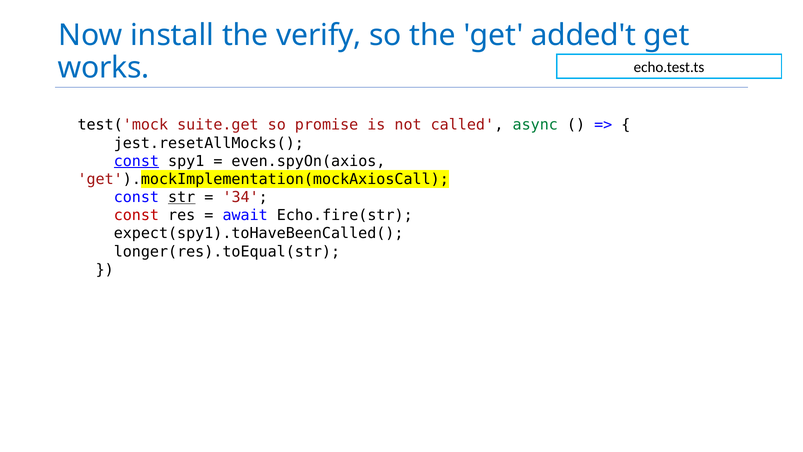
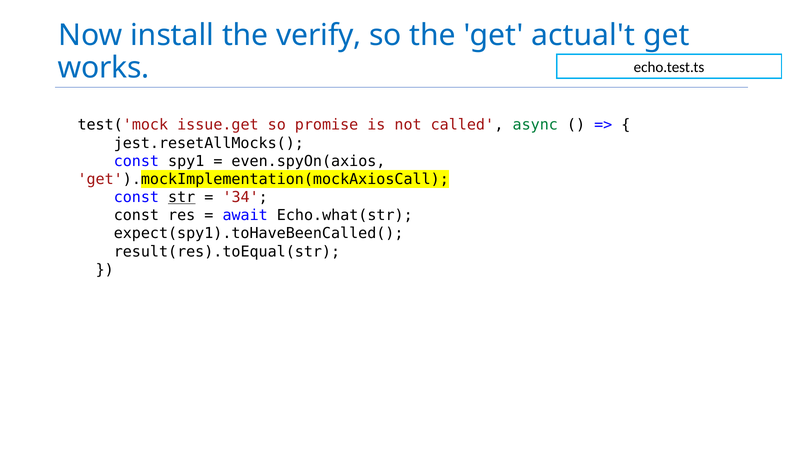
added't: added't -> actual't (583, 35)
suite.get: suite.get -> issue.get (218, 125)
const underline: present -> none (136, 161)
const colour: red -> black (136, 215)
Echo.fire(str: Echo.fire(str -> Echo.what(str (345, 215)
longer(res).toEqual(str: longer(res).toEqual(str -> result(res).toEqual(str (227, 251)
